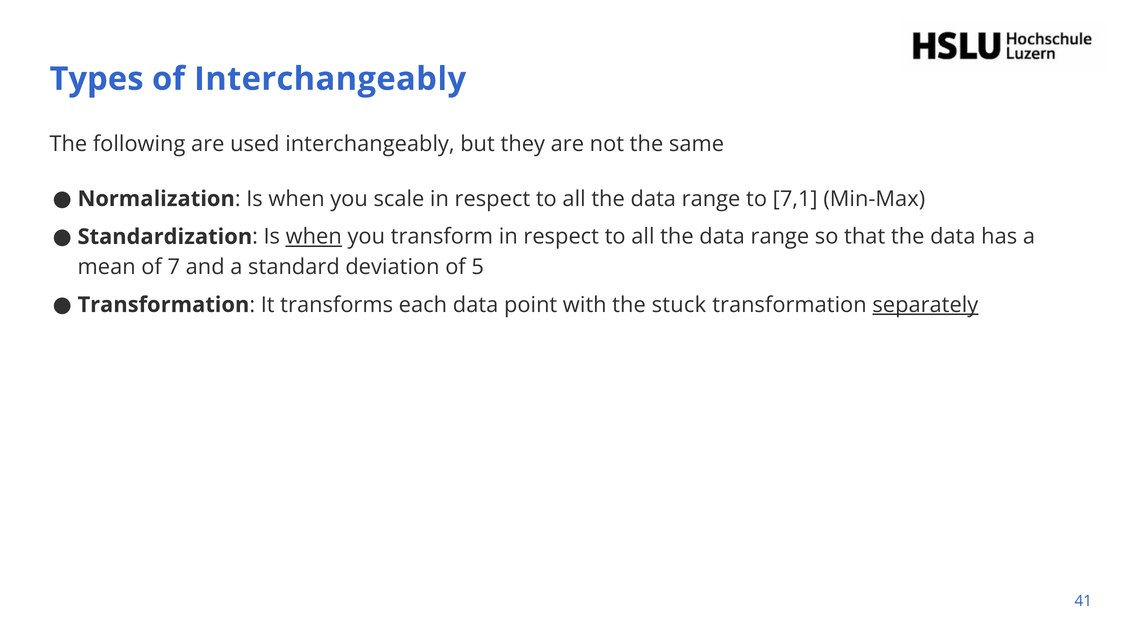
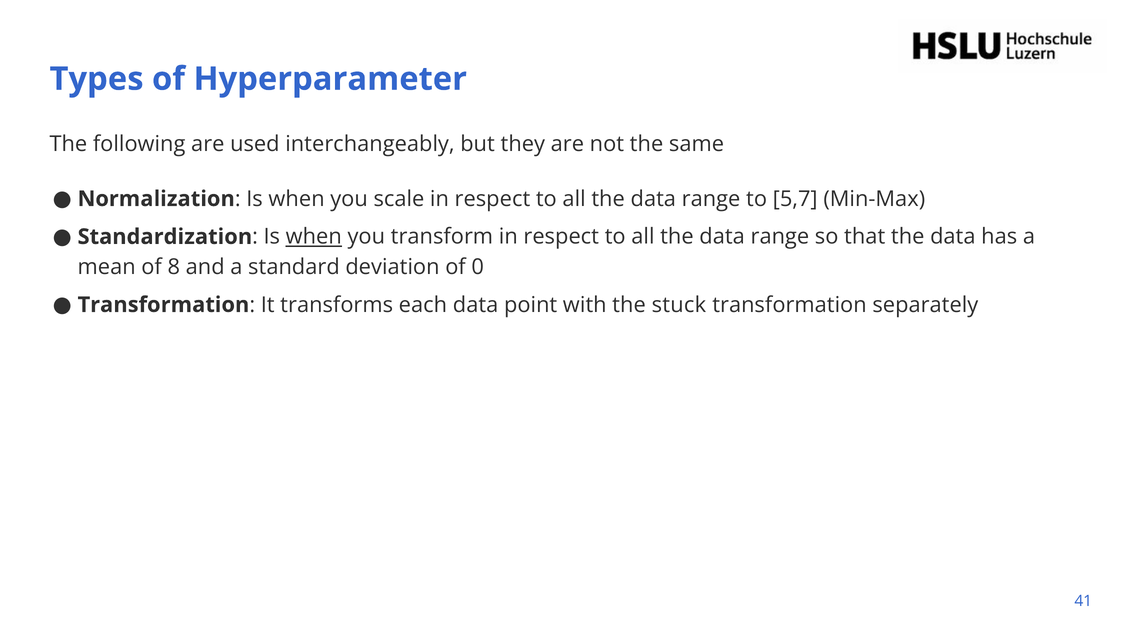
of Interchangeably: Interchangeably -> Hyperparameter (330, 79)
7,1: 7,1 -> 5,7 (795, 199)
7: 7 -> 8 (174, 267)
5: 5 -> 0 (478, 267)
separately underline: present -> none (925, 305)
